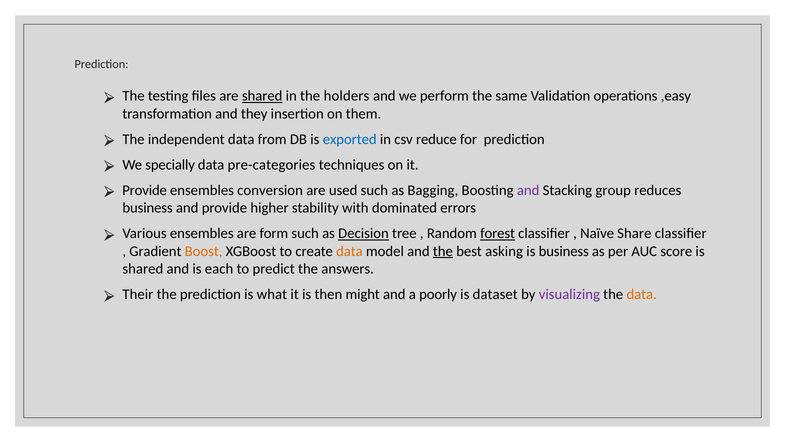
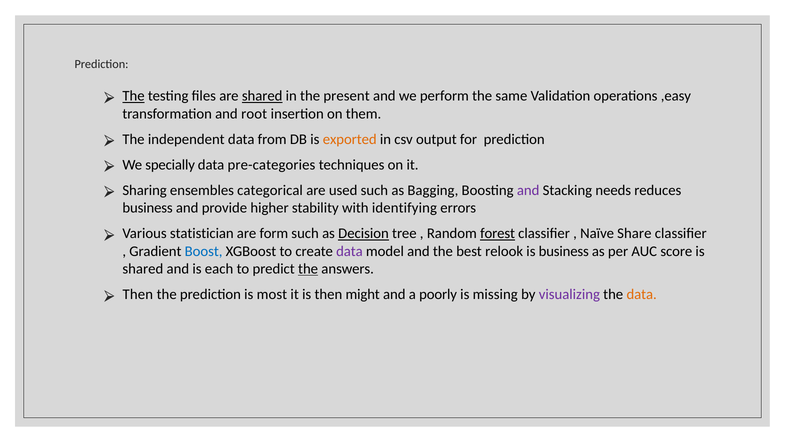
The underline: none -> present (133, 96)
holders: holders -> present (347, 96)
they: they -> root (254, 114)
exported colour: blue -> orange (350, 139)
reduce: reduce -> output (436, 139)
Provide: Provide -> Sharing (145, 190)
conversion: conversion -> categorical (270, 190)
group: group -> needs (613, 190)
dominated: dominated -> identifying (404, 208)
Various ensembles: ensembles -> statistician (202, 233)
Boost colour: orange -> blue (204, 251)
data colour: orange -> purple (349, 251)
the underline: present -> none (443, 251)
asking: asking -> relook (504, 251)
the underline: none -> present (308, 269)
Their: Their -> Then (138, 294)
what: what -> most (272, 294)
dataset: dataset -> missing (495, 294)
